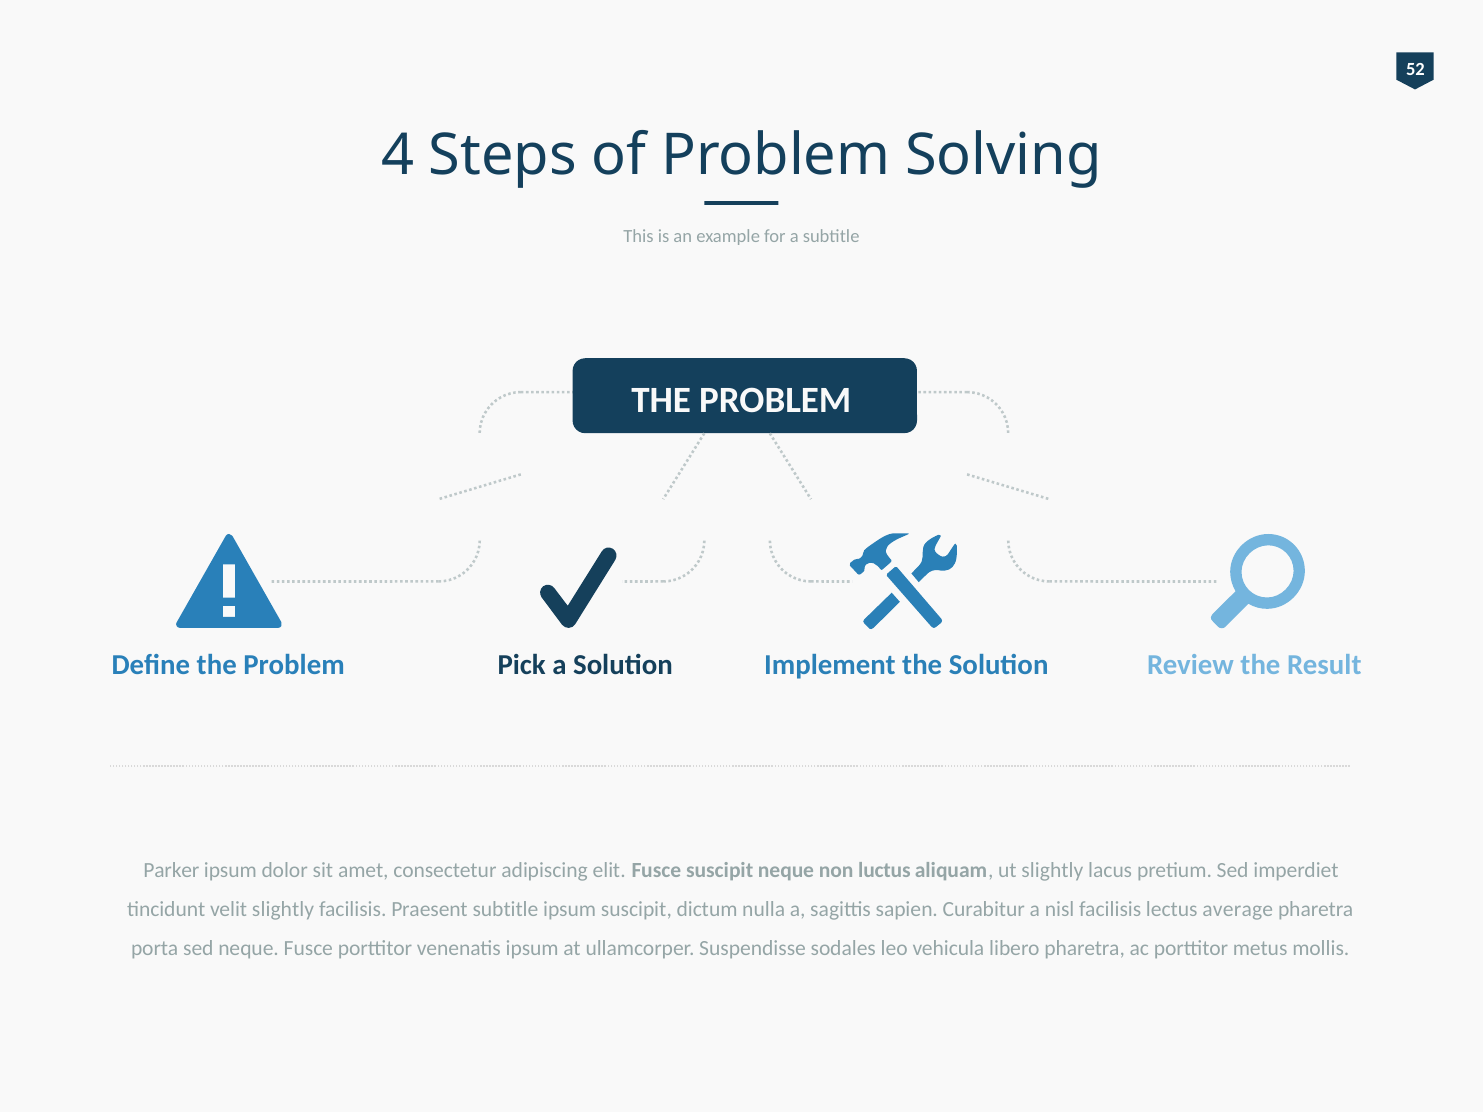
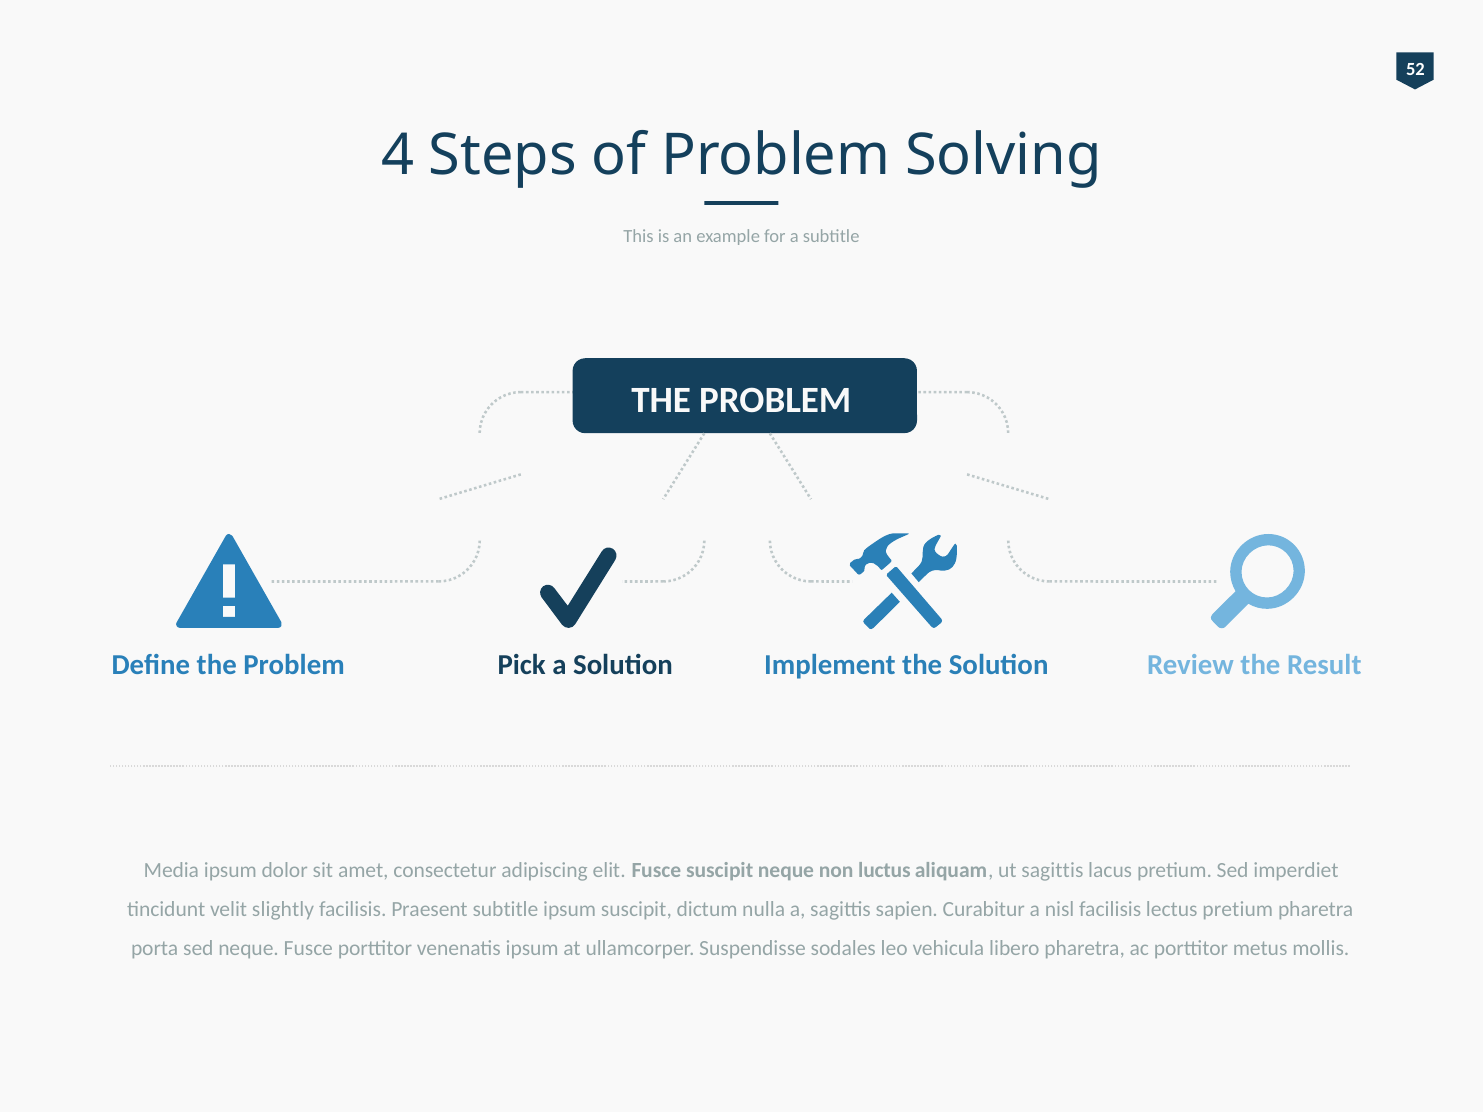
Parker: Parker -> Media (171, 871)
ut slightly: slightly -> sagittis (1052, 871)
lectus average: average -> pretium (1238, 910)
